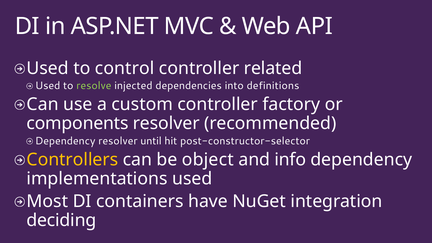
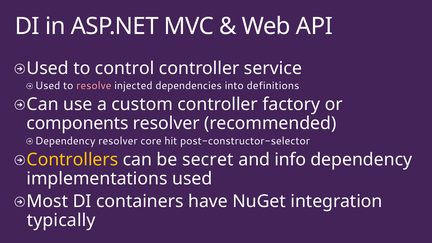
related: related -> service (273, 68)
resolve colour: light green -> pink (94, 86)
until: until -> core (151, 141)
object: object -> secret (208, 160)
deciding: deciding -> typically (61, 220)
